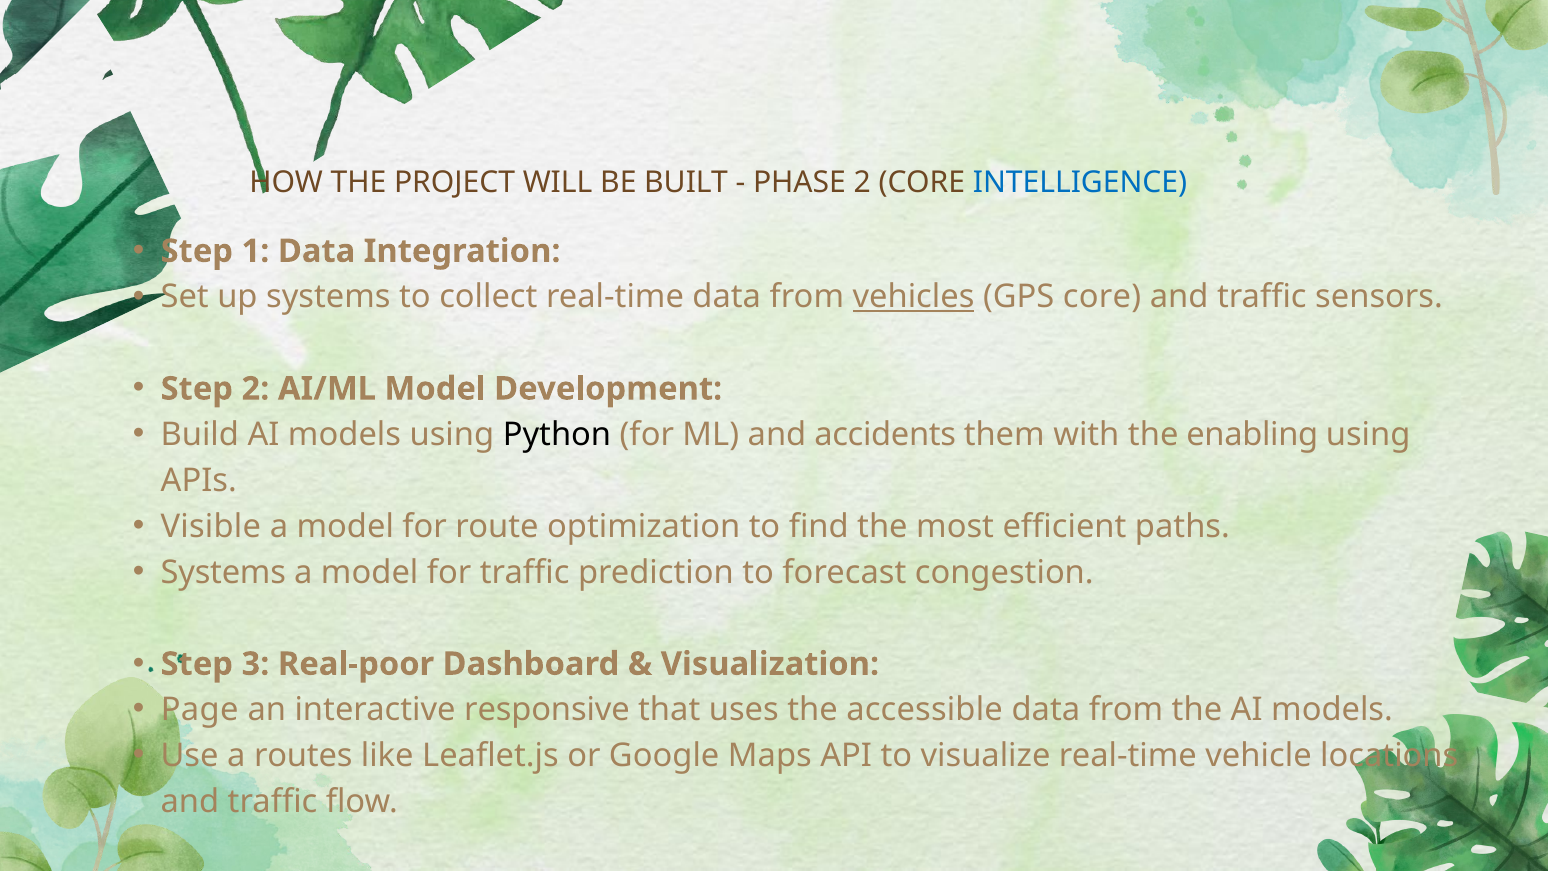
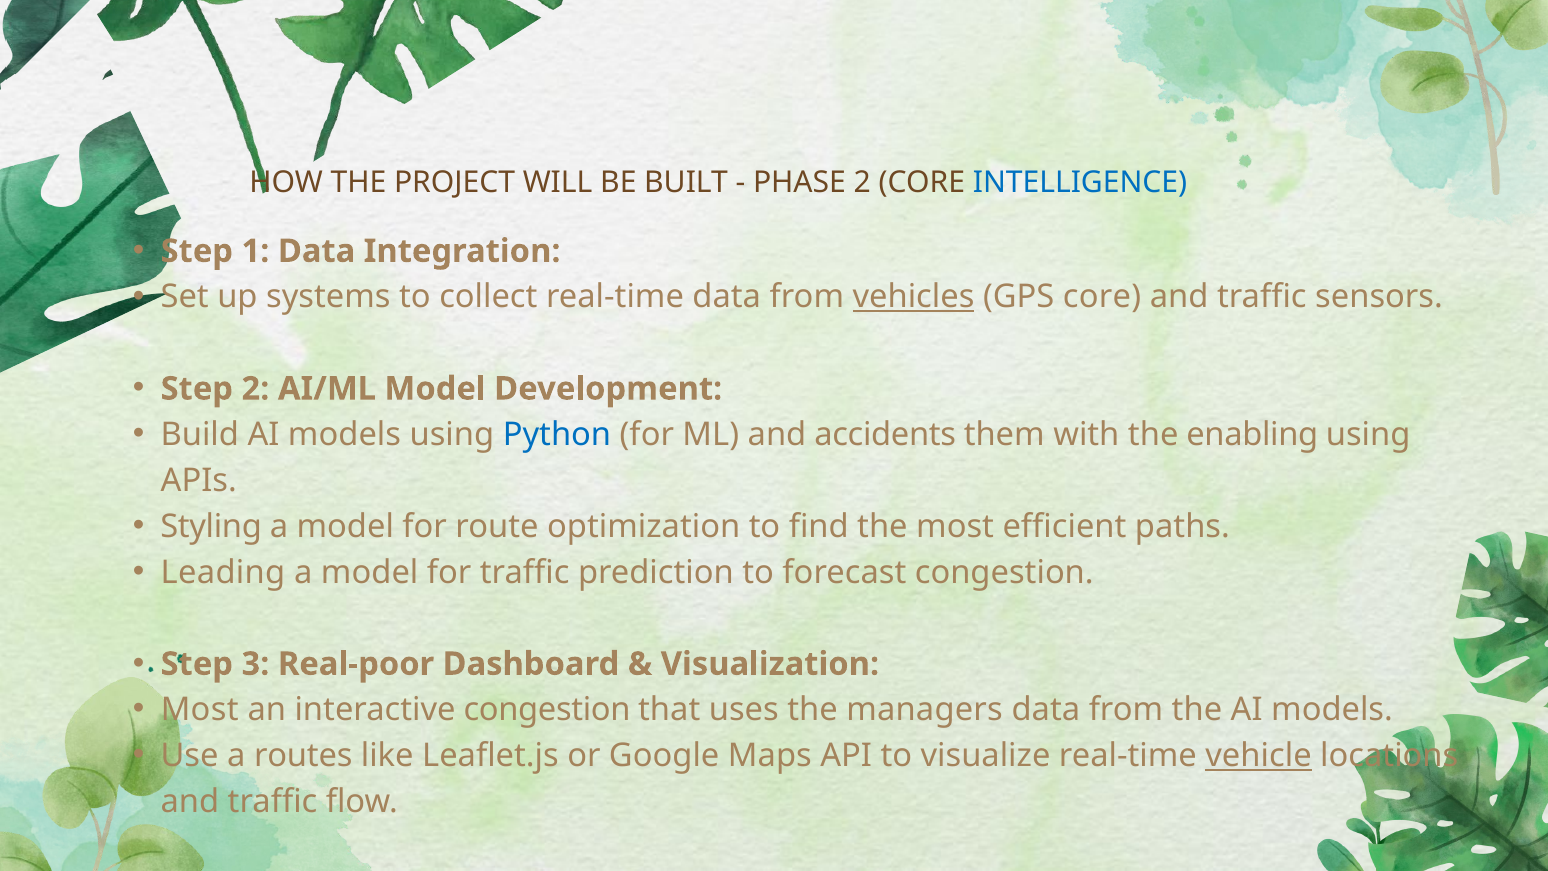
Python colour: black -> blue (557, 435)
Visible: Visible -> Styling (211, 526)
Systems: Systems -> Leading (223, 572)
Page: Page -> Most (200, 710)
interactive responsive: responsive -> congestion (547, 710)
accessible: accessible -> managers (925, 710)
vehicle underline: none -> present (1259, 756)
